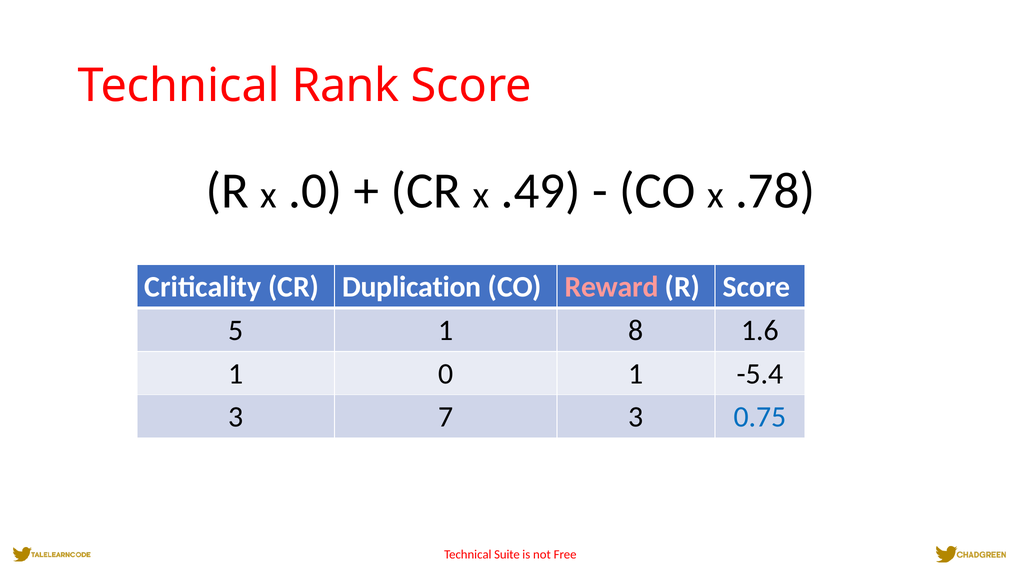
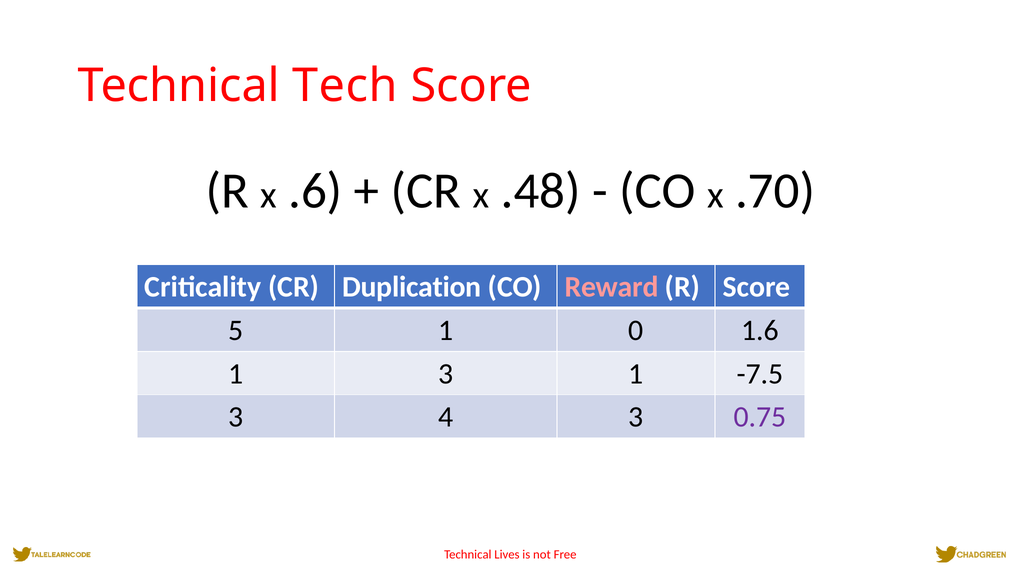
Rank: Rank -> Tech (345, 86)
.0: .0 -> .6 (315, 191)
.49: .49 -> .48 (541, 191)
.78: .78 -> .70 (775, 191)
8: 8 -> 0 (636, 330)
1 0: 0 -> 3 (446, 374)
-5.4: -5.4 -> -7.5 (760, 374)
7: 7 -> 4 (446, 417)
0.75 colour: blue -> purple (760, 417)
Suite: Suite -> Lives (507, 555)
